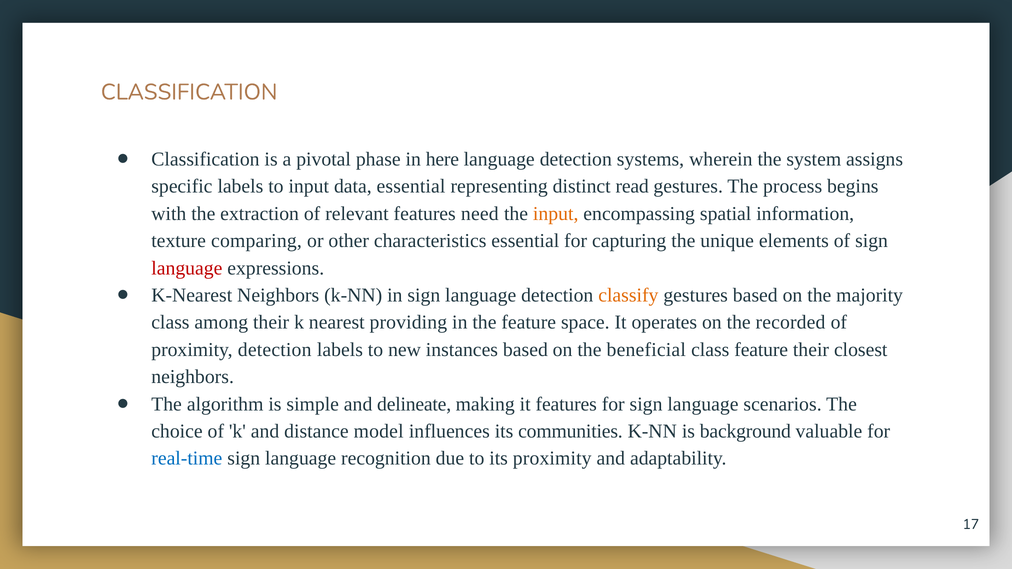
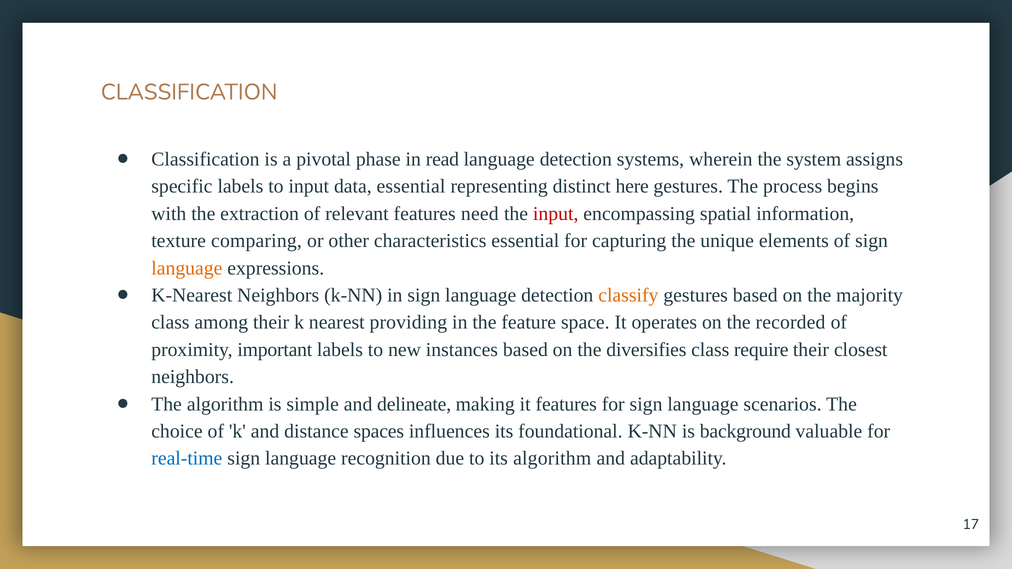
here: here -> read (442, 159)
read: read -> here (632, 187)
input colour: orange -> red (556, 214)
language colour: red -> orange (187, 268)
proximity detection: detection -> important (275, 350)
beneficial: beneficial -> diversifies (646, 350)
class feature: feature -> require (761, 350)
model: model -> spaces (379, 431)
communities: communities -> foundational (570, 431)
its proximity: proximity -> algorithm (552, 459)
